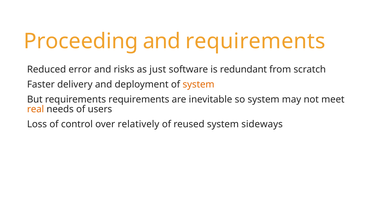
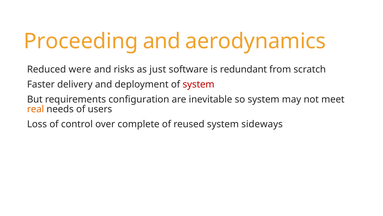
and requirements: requirements -> aerodynamics (256, 41)
error: error -> were (80, 69)
system colour: orange -> red (199, 84)
requirements requirements: requirements -> configuration (139, 99)
relatively: relatively -> complete (139, 124)
